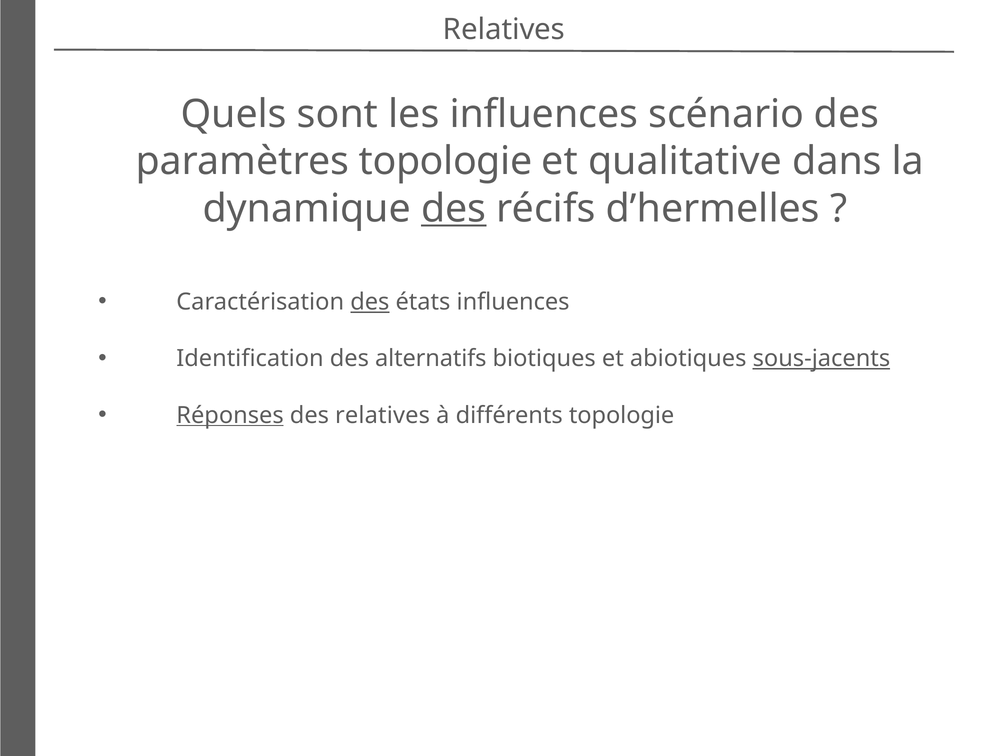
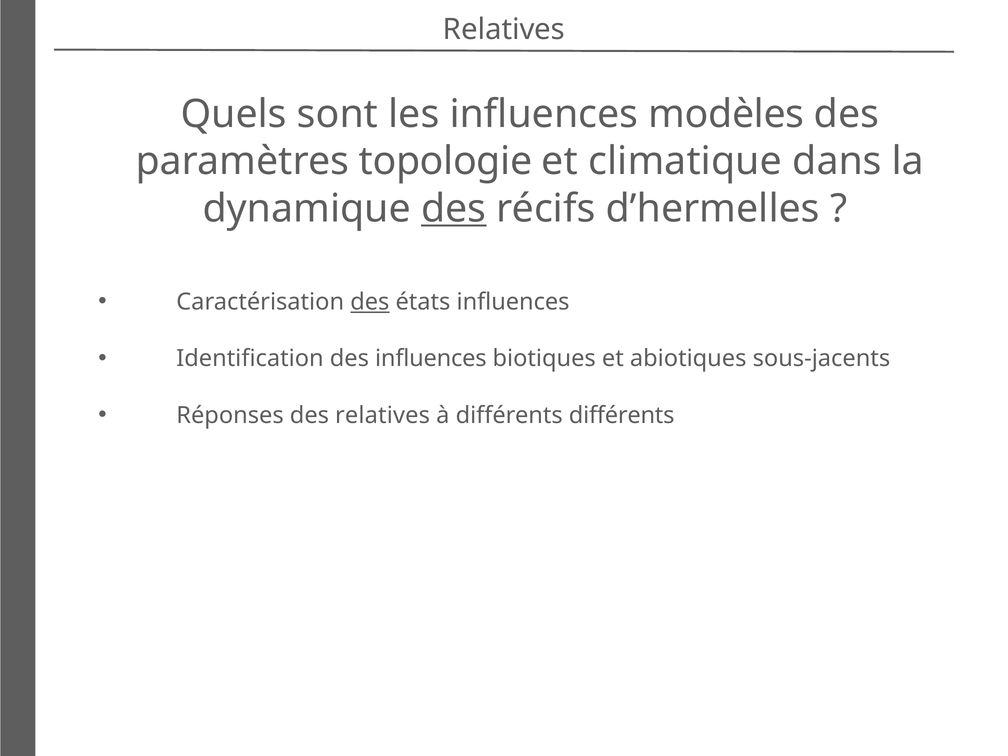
scénario: scénario -> modèles (726, 114)
qualitative: qualitative -> climatique (685, 161)
des alternatifs: alternatifs -> influences (431, 359)
sous-jacents underline: present -> none (821, 359)
Réponses underline: present -> none (230, 415)
différents topologie: topologie -> différents (622, 415)
